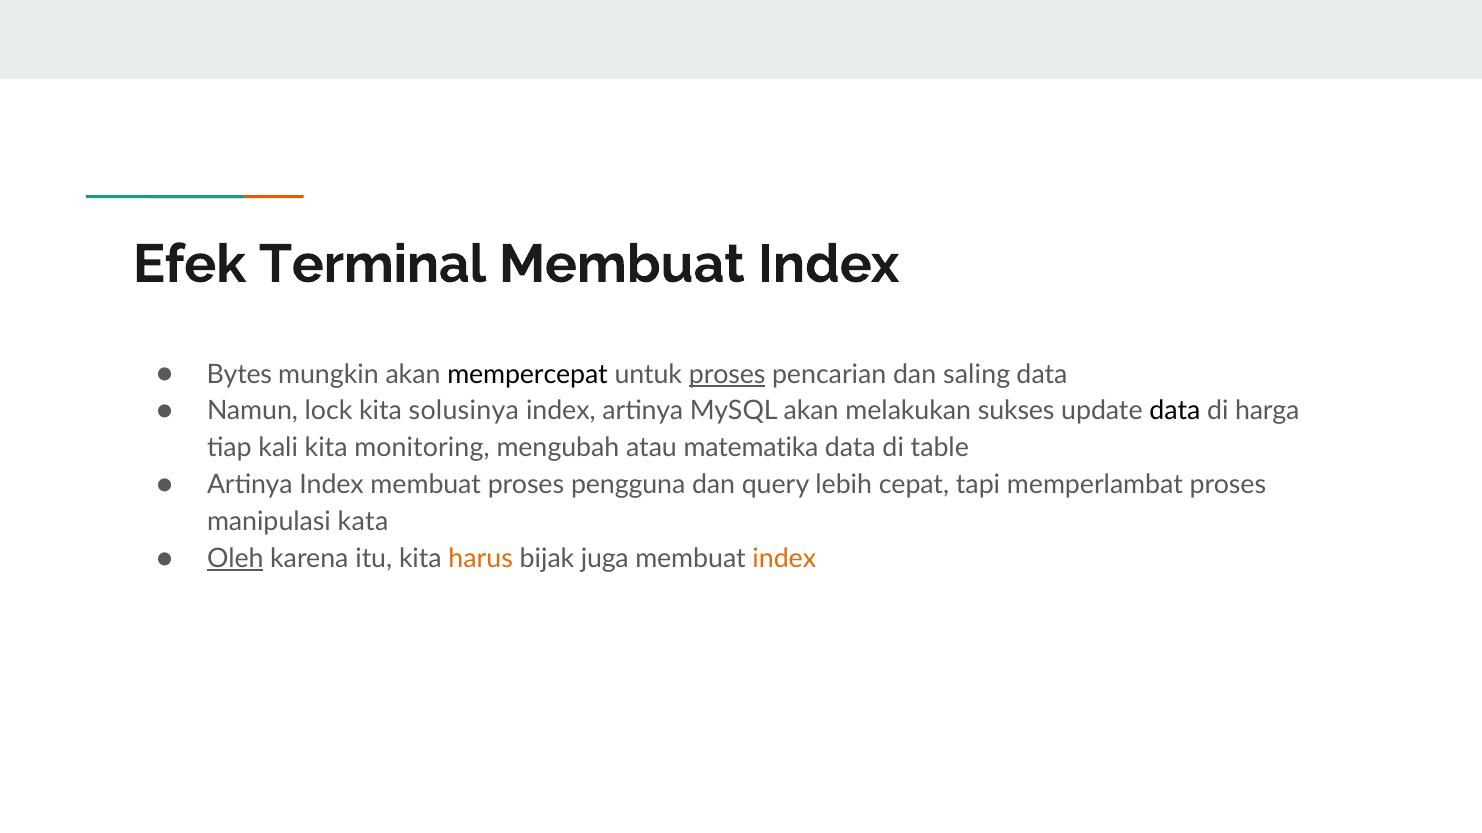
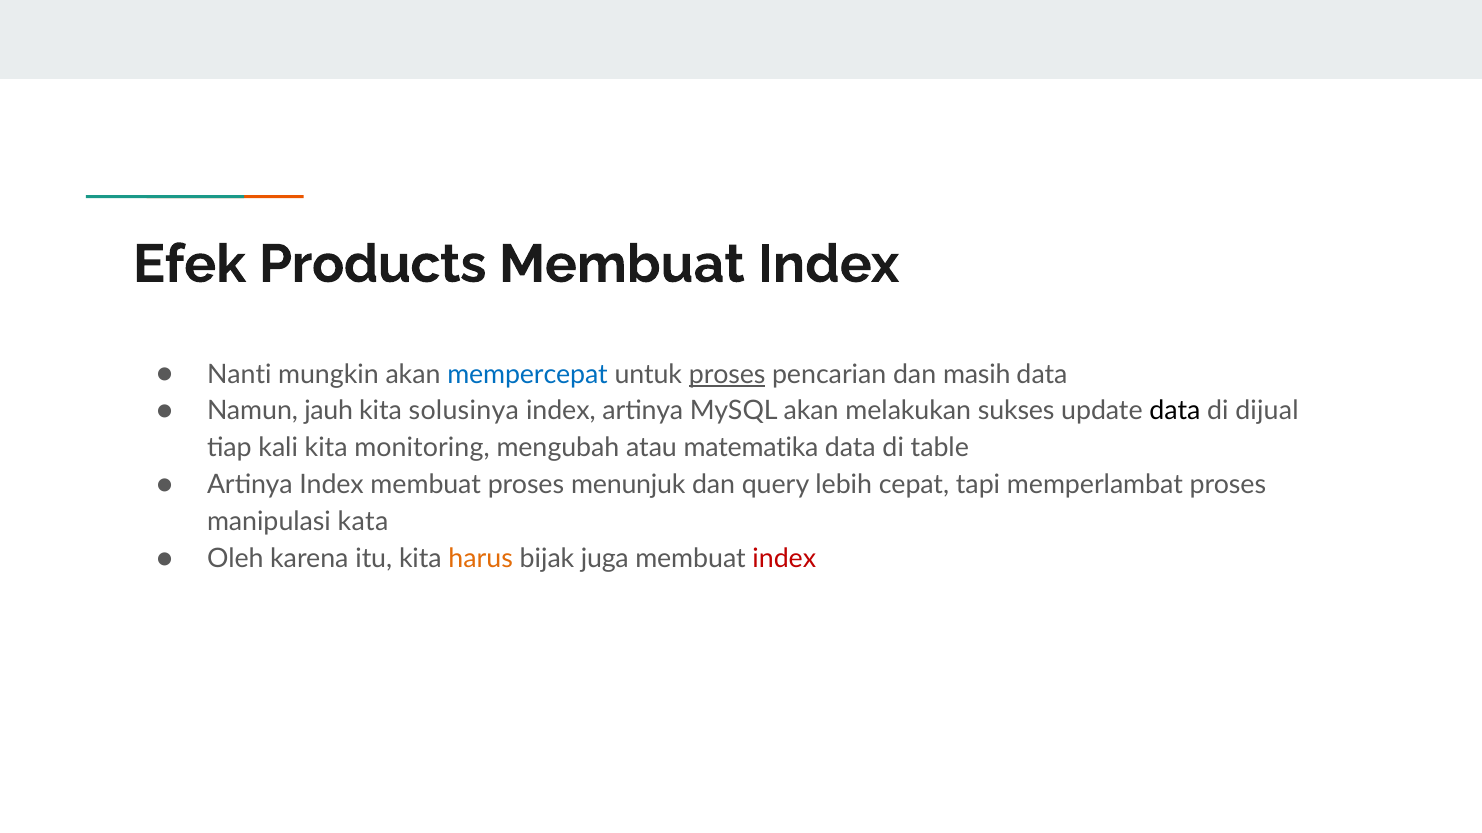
Terminal: Terminal -> Products (373, 264)
Bytes: Bytes -> Nanti (239, 374)
mempercepat colour: black -> blue (528, 374)
saling: saling -> masih (977, 374)
lock: lock -> jauh (329, 411)
harga: harga -> dijual (1267, 411)
pengguna: pengguna -> menunjuk (628, 485)
Oleh underline: present -> none (235, 559)
index colour: orange -> red (784, 559)
